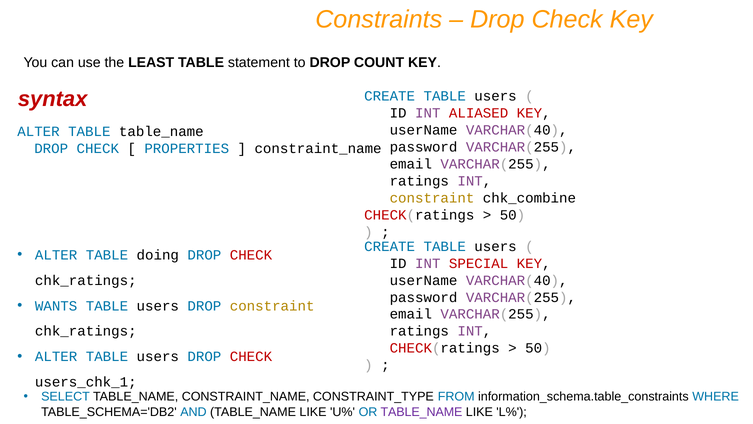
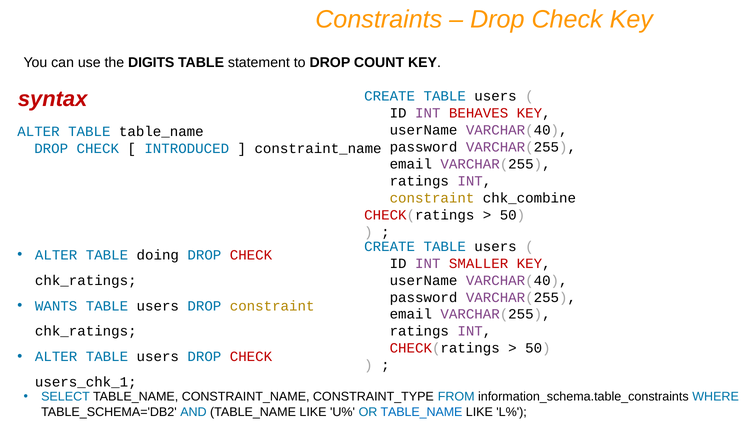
LEAST: LEAST -> DIGITS (151, 63)
ALIASED: ALIASED -> BEHAVES (479, 113)
PROPERTIES: PROPERTIES -> INTRODUCED (187, 148)
SPECIAL: SPECIAL -> SMALLER (479, 263)
TABLE_NAME colour: purple -> blue (422, 411)
